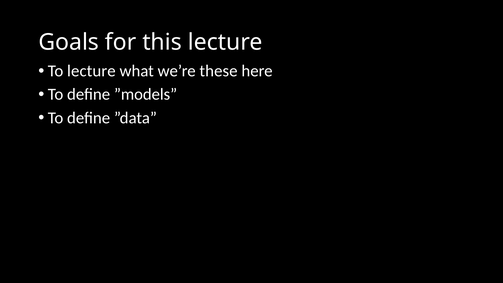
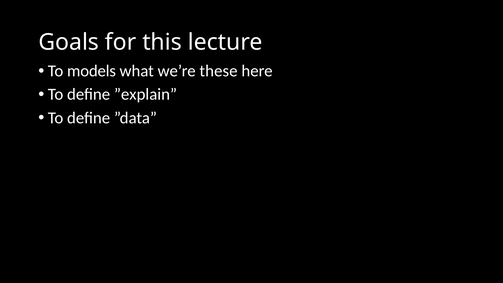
To lecture: lecture -> models (92, 71)
”models: ”models -> ”explain (145, 94)
